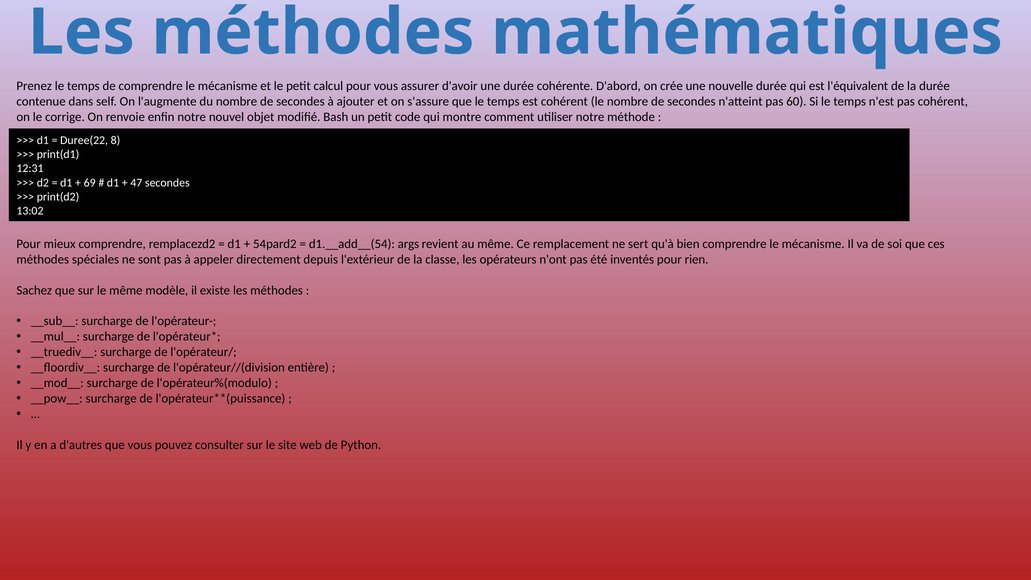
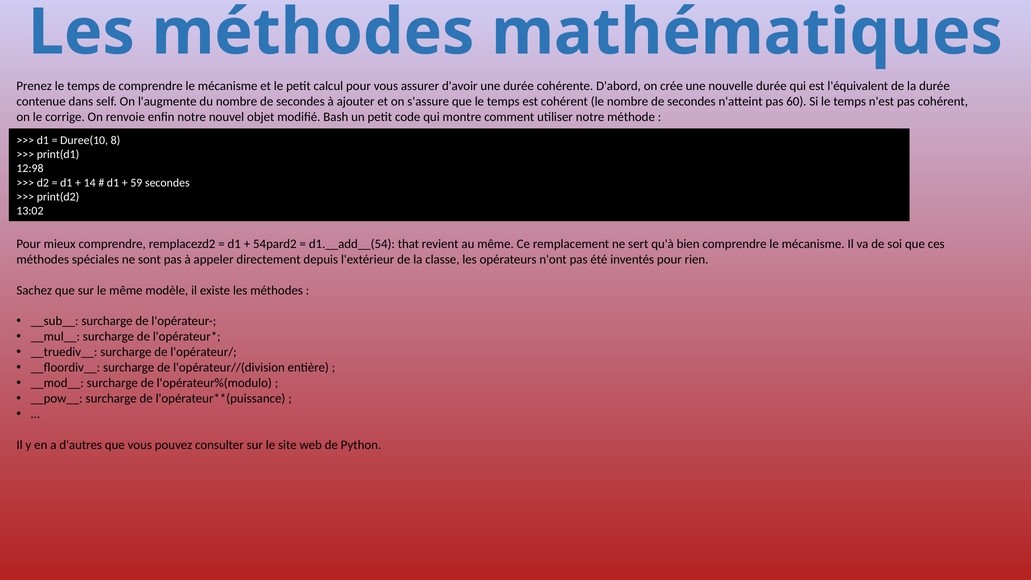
Duree(22: Duree(22 -> Duree(10 (84, 140)
12:31: 12:31 -> 12:98 (30, 168)
69: 69 -> 14 (90, 183)
47: 47 -> 59 (136, 183)
args: args -> that (408, 244)
